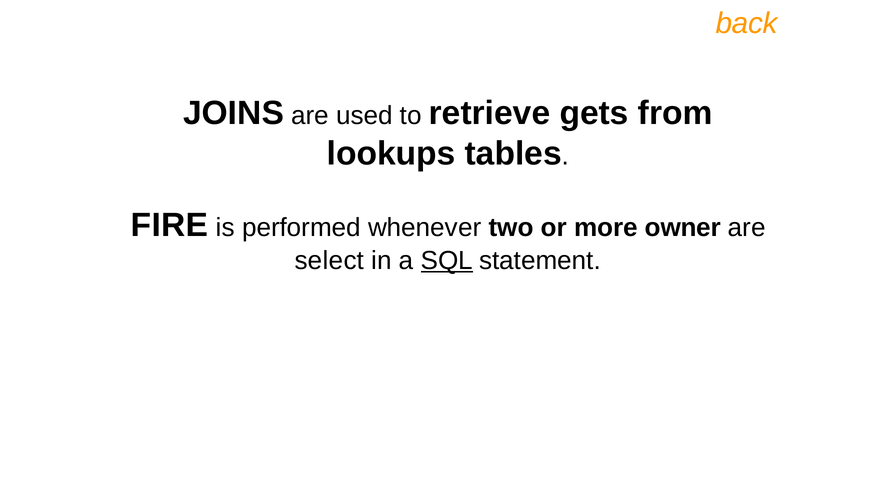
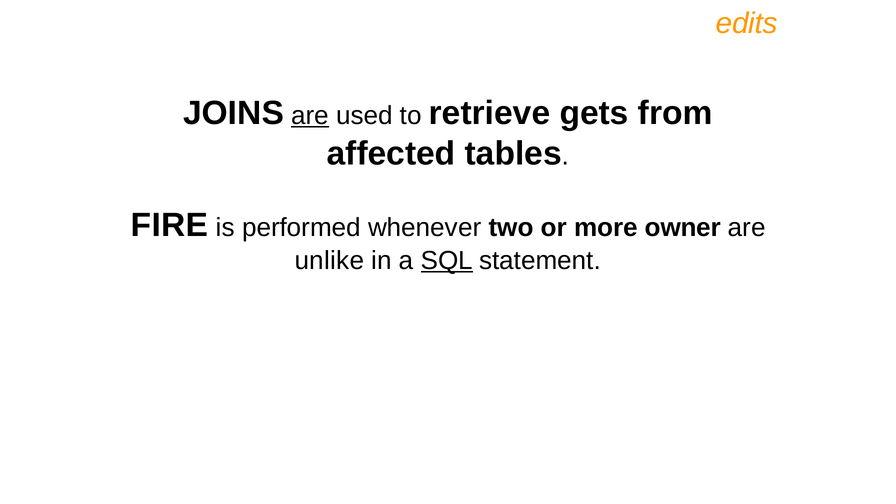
back: back -> edits (747, 23)
are underline: none -> present (310, 116)
lookups: lookups -> affected (391, 154)
select: select -> unlike (329, 261)
